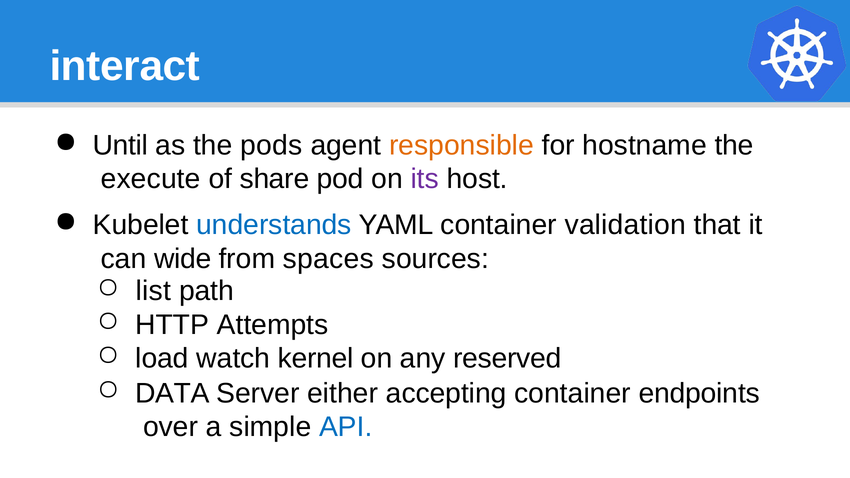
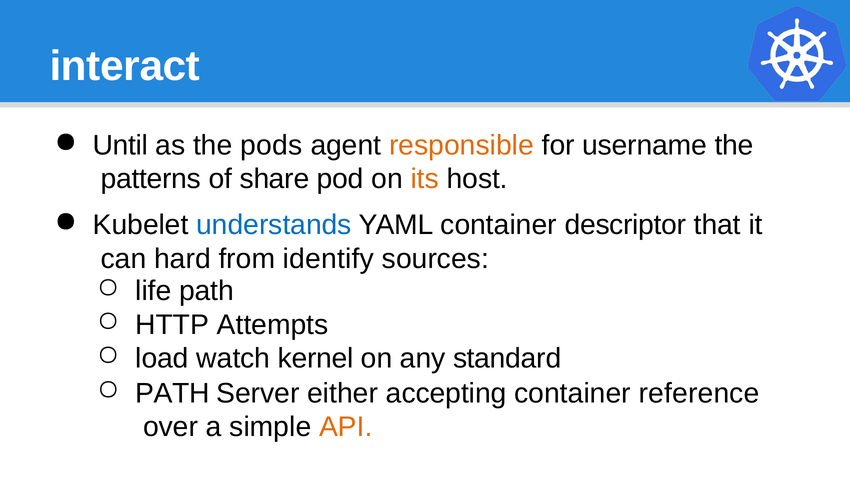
hostname: hostname -> username (645, 146)
execute: execute -> patterns (151, 179)
its colour: purple -> orange (425, 179)
validation: validation -> descriptor (625, 225)
wide: wide -> hard (183, 259)
spaces: spaces -> identify (328, 259)
list: list -> life (153, 291)
reserved: reserved -> standard (507, 358)
DATA: DATA -> PATH (172, 393)
endpoints: endpoints -> reference (699, 393)
API colour: blue -> orange (346, 427)
